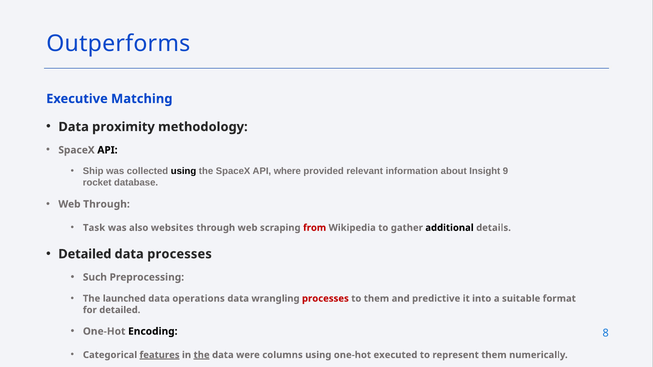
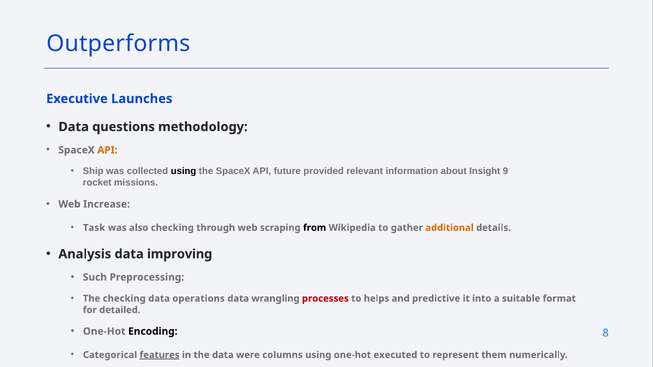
Matching: Matching -> Launches (142, 99)
proximity: proximity -> questions (124, 127)
API colour: black -> orange (107, 150)
where: where -> future (287, 171)
database: database -> missions (136, 183)
Web Through: Through -> Increase (107, 204)
also websites: websites -> checking (172, 228)
from colour: red -> black (315, 228)
additional colour: black -> orange (449, 228)
Detailed: Detailed -> Analysis (85, 254)
data processes: processes -> improving (180, 254)
The launched: launched -> checking (124, 299)
to them: them -> helps (376, 299)
the underline: present -> none (202, 355)
